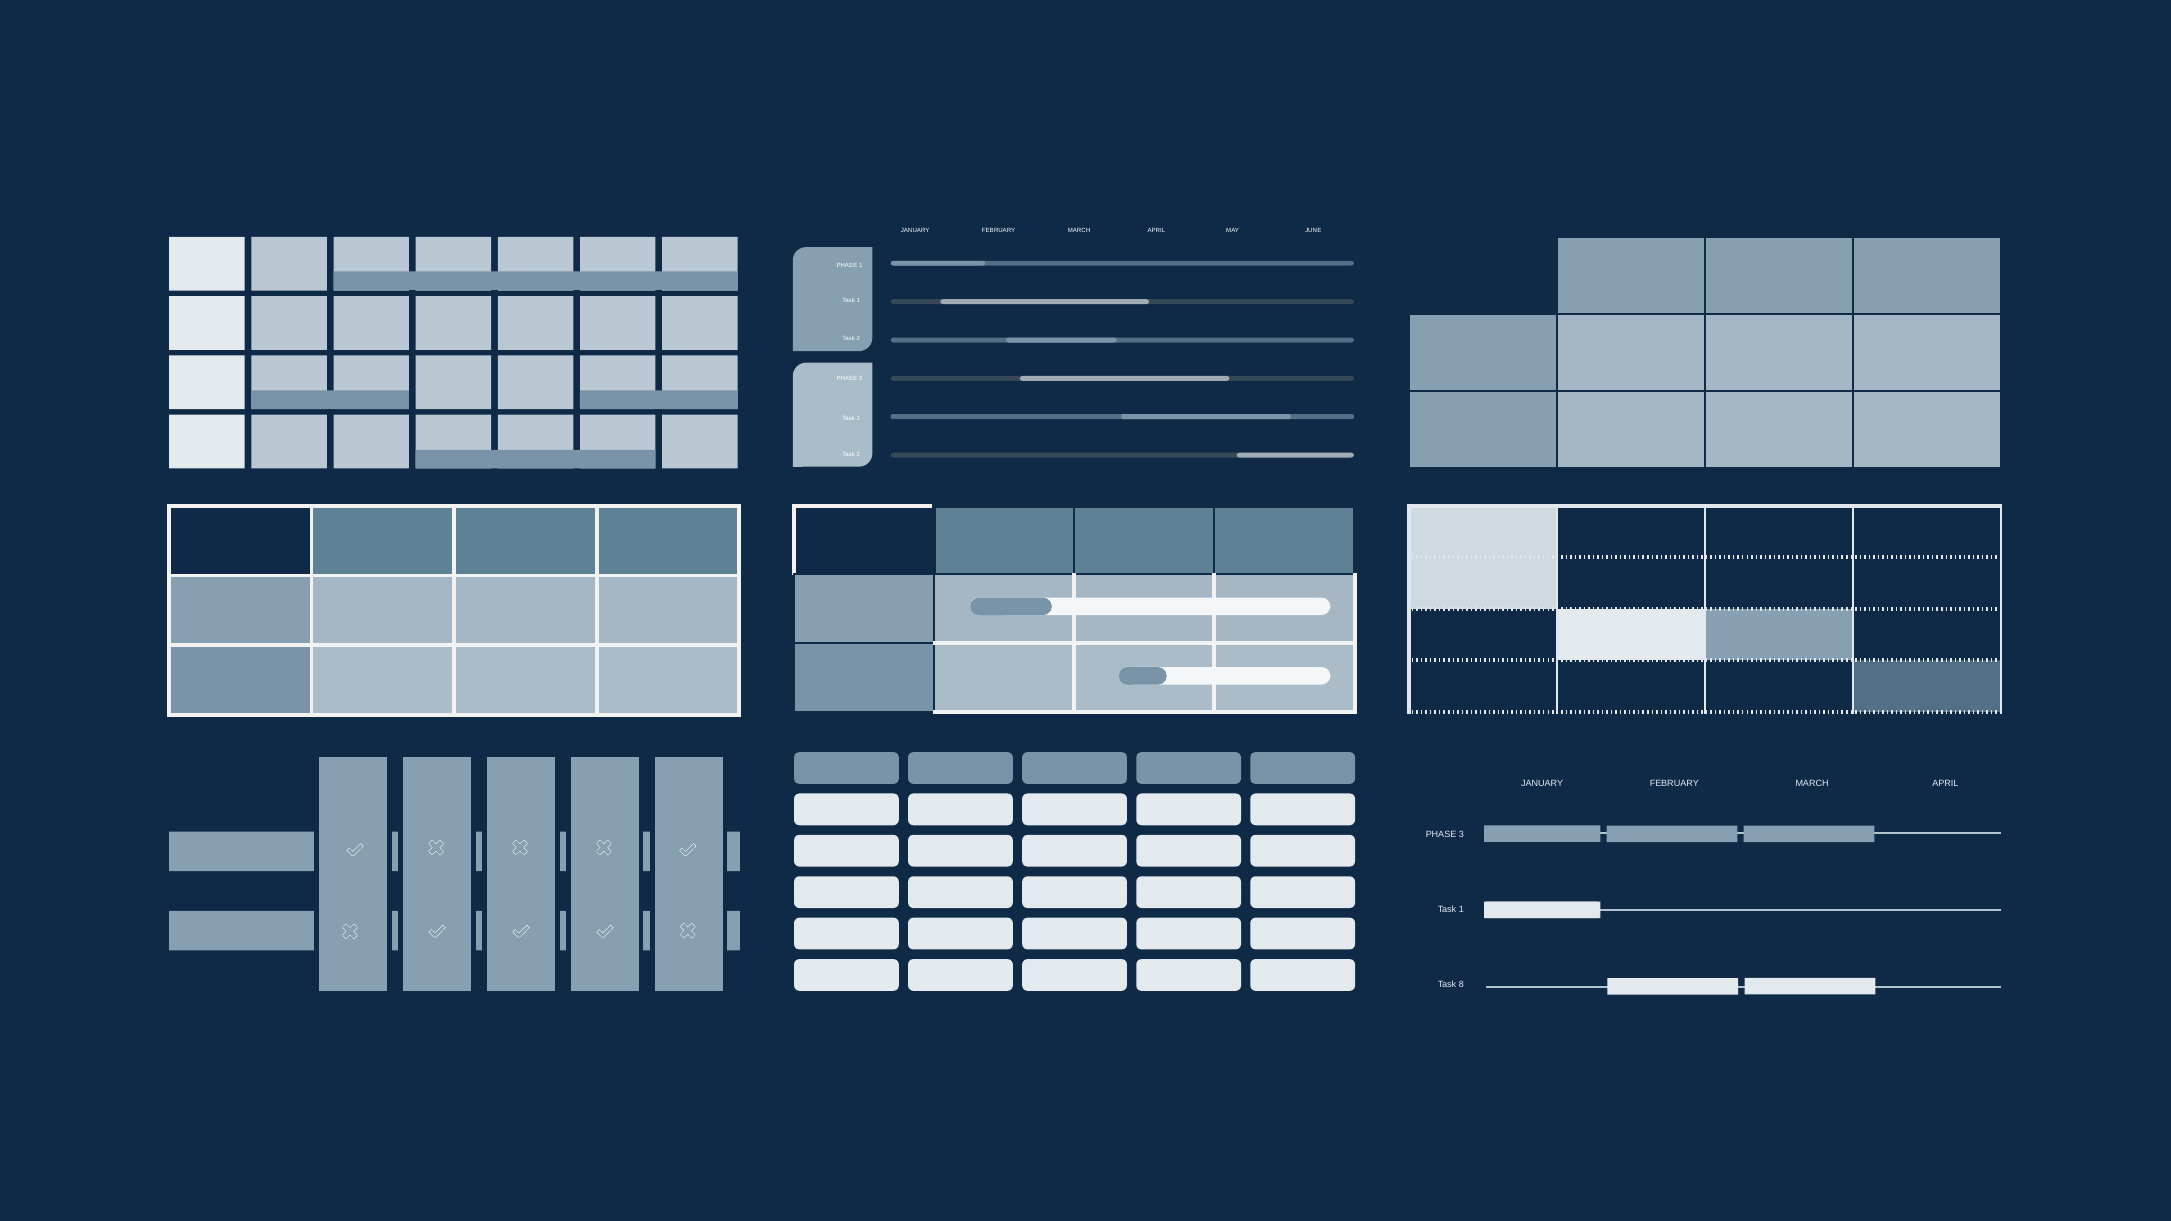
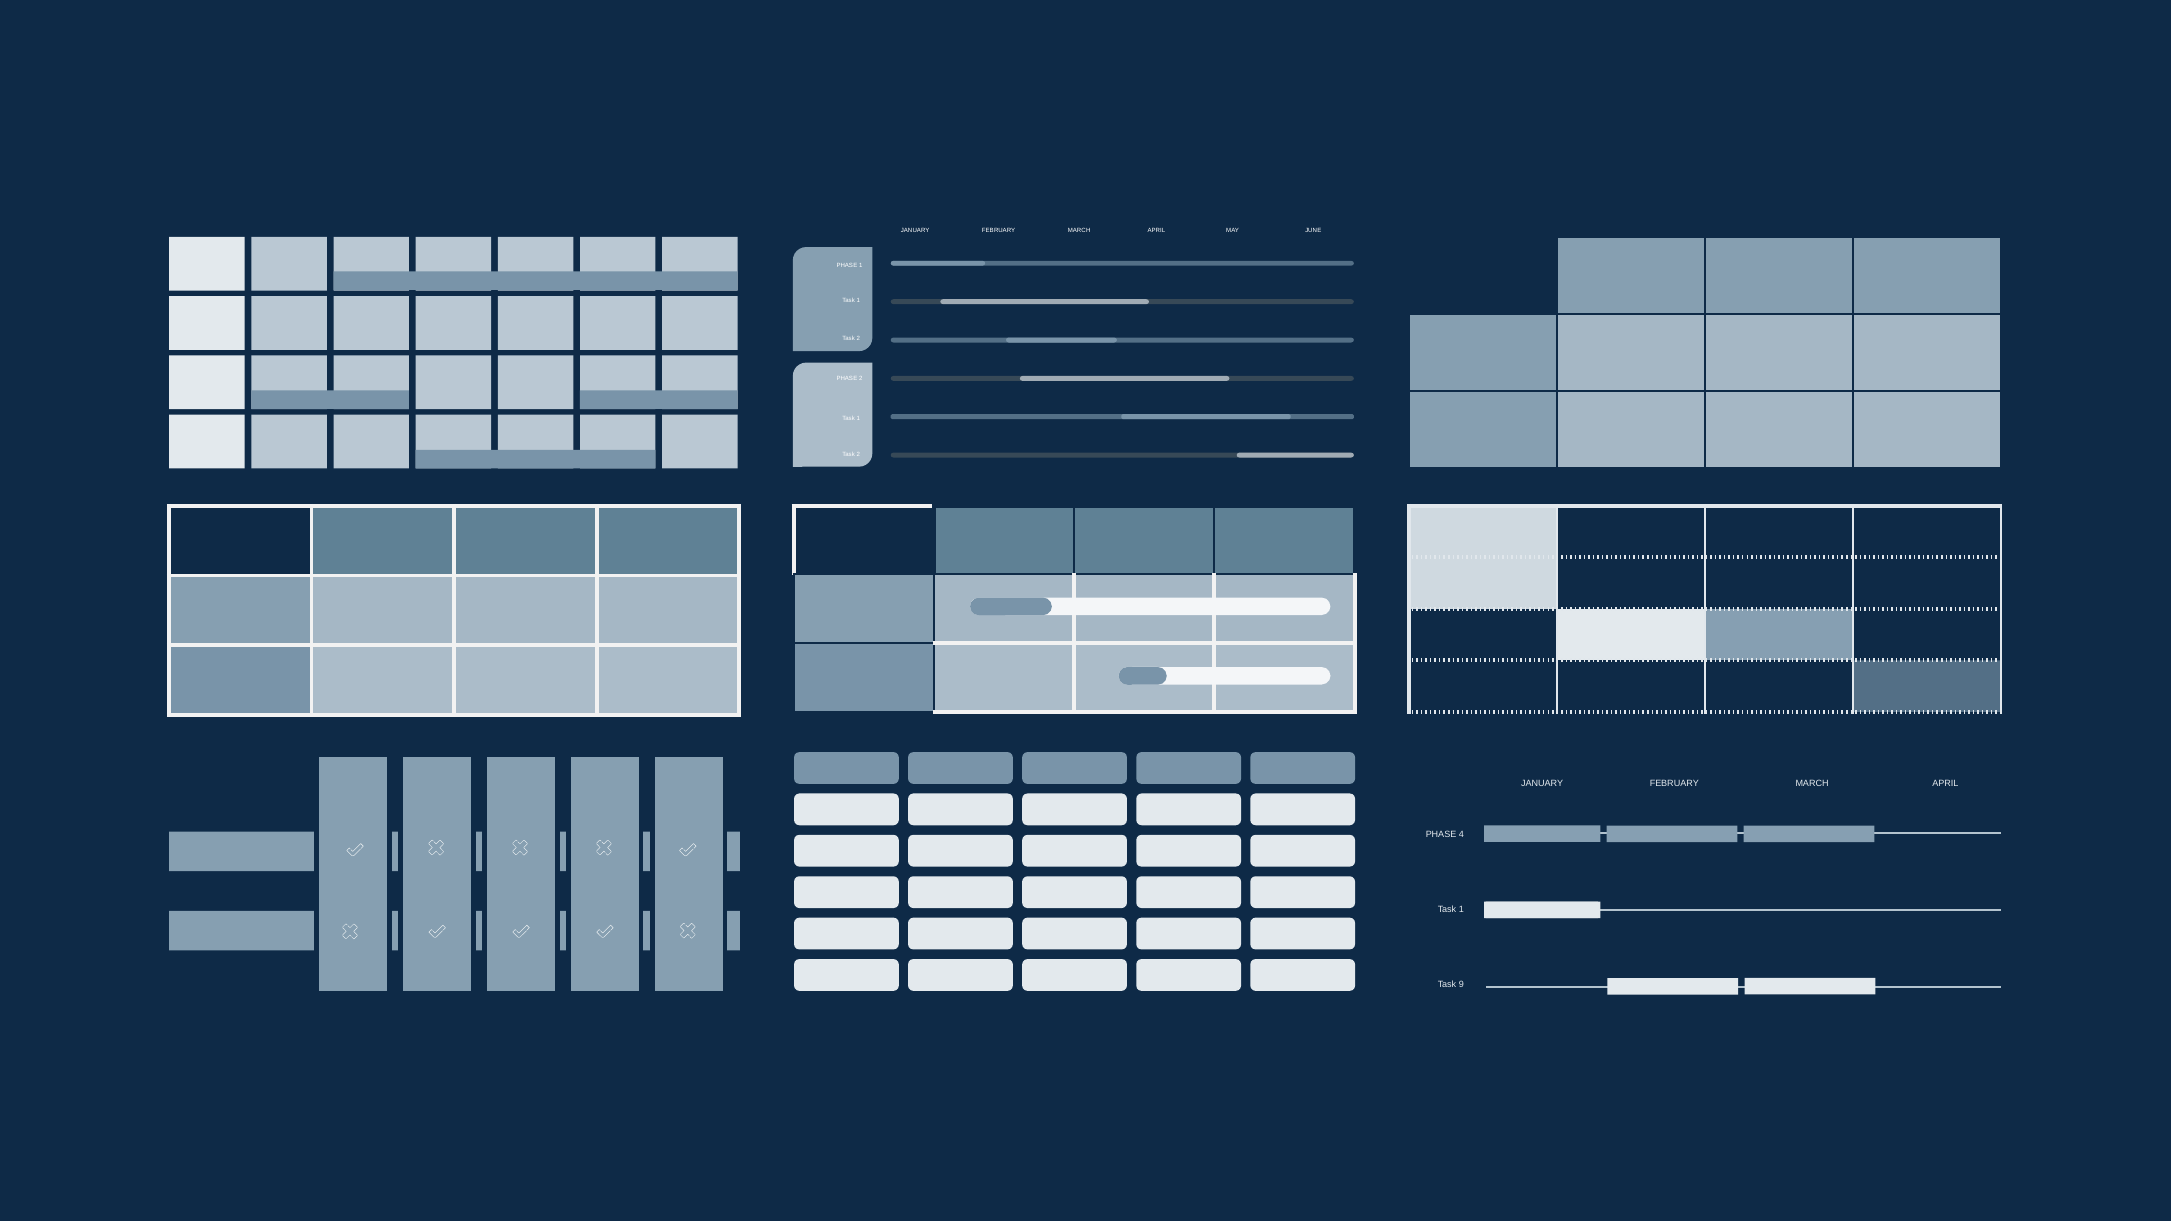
3: 3 -> 4 (1461, 834)
8: 8 -> 9 (1461, 984)
